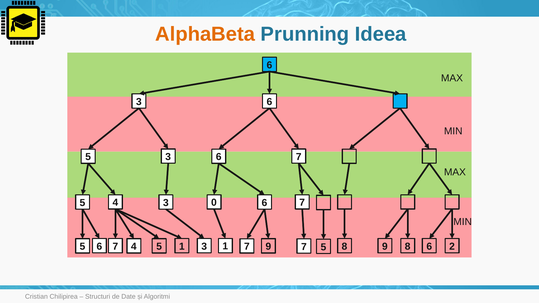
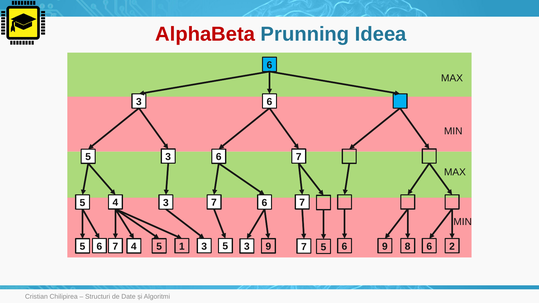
AlphaBeta colour: orange -> red (205, 34)
4 0: 0 -> 7 (214, 203)
7 3 8: 8 -> 6 (344, 247)
1 1: 1 -> 5 (225, 246)
5 5 7: 7 -> 3 (247, 247)
